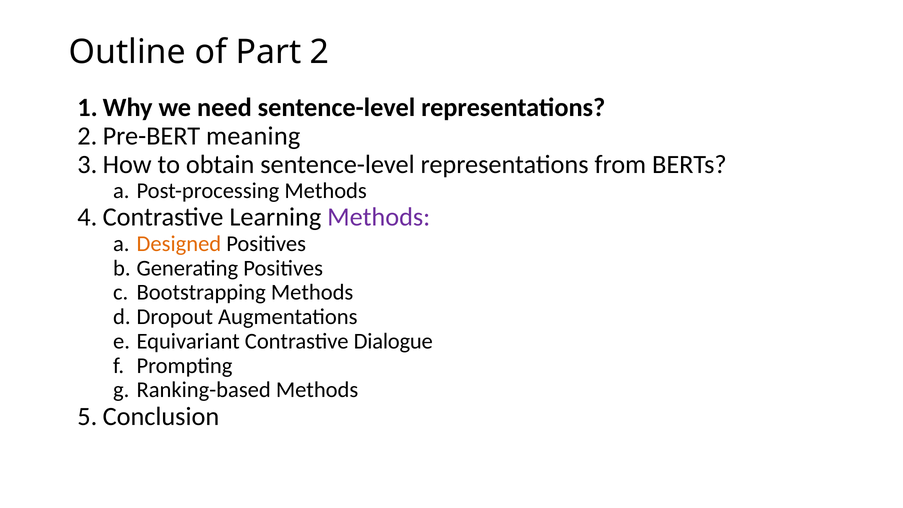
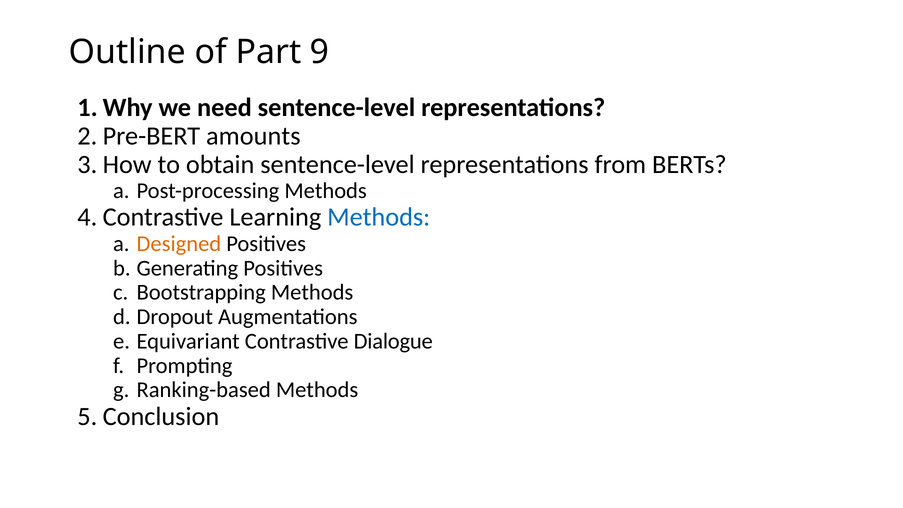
2: 2 -> 9 (320, 52)
meaning: meaning -> amounts (253, 136)
Methods colour: purple -> blue (379, 217)
